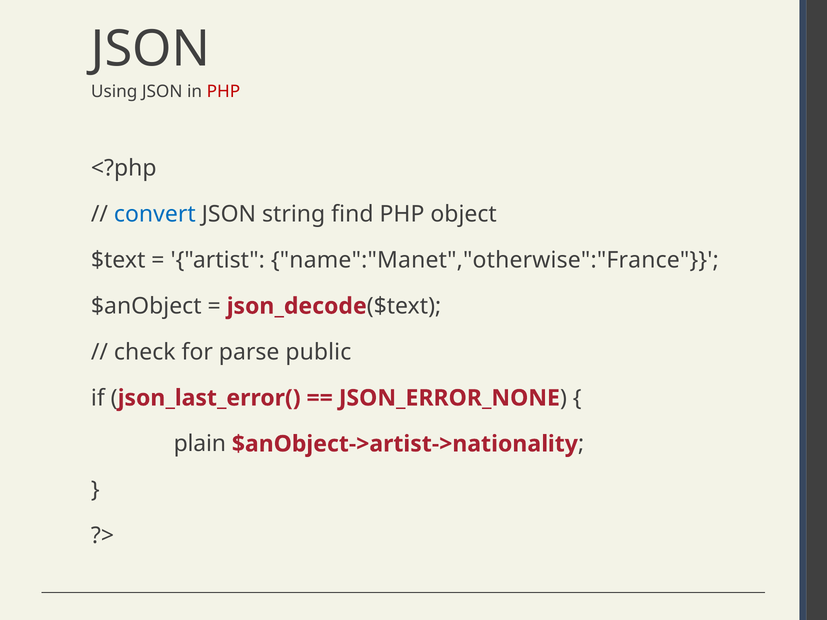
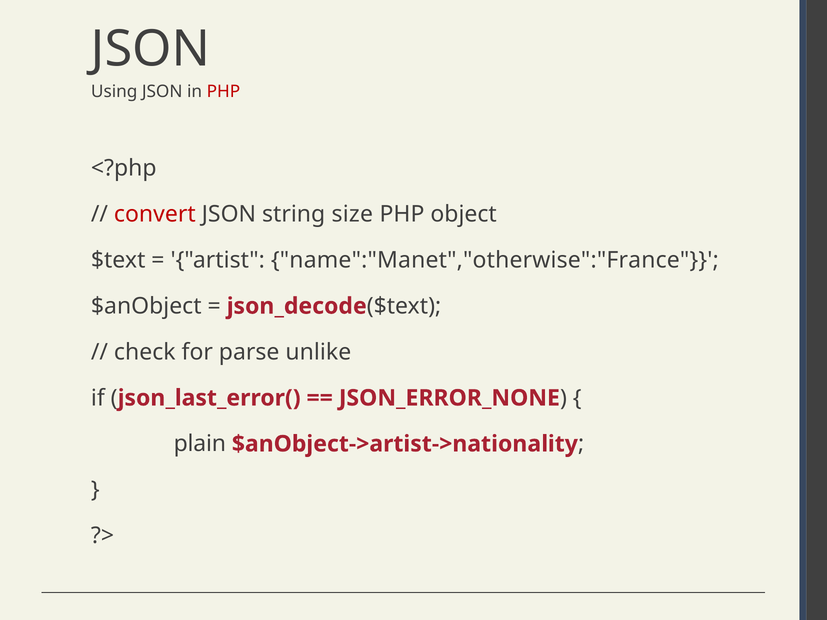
convert colour: blue -> red (155, 214)
find: find -> size (352, 214)
public: public -> unlike (318, 352)
